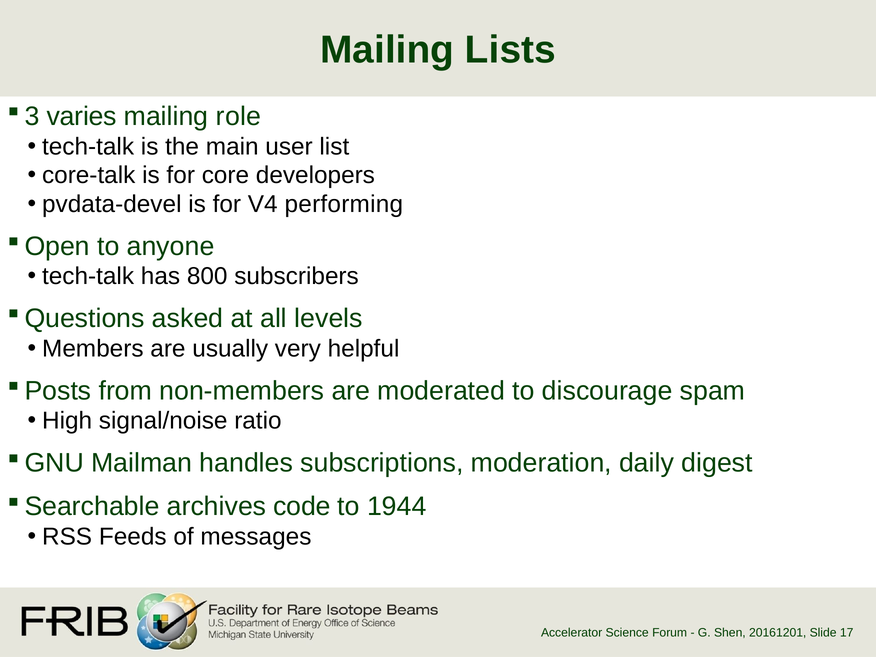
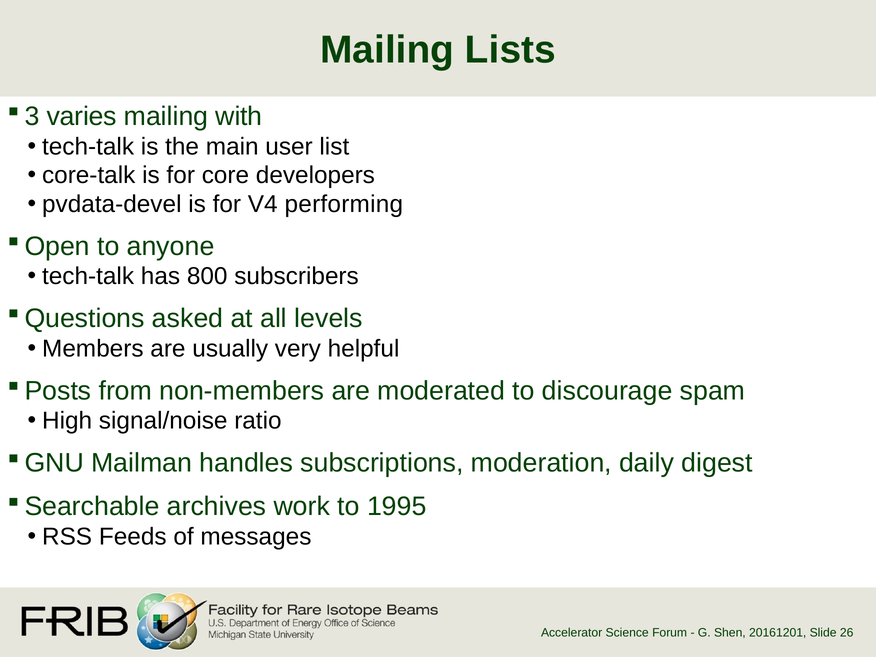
role: role -> with (239, 116)
code: code -> work (302, 507)
1944: 1944 -> 1995 (397, 507)
17: 17 -> 26 (847, 633)
